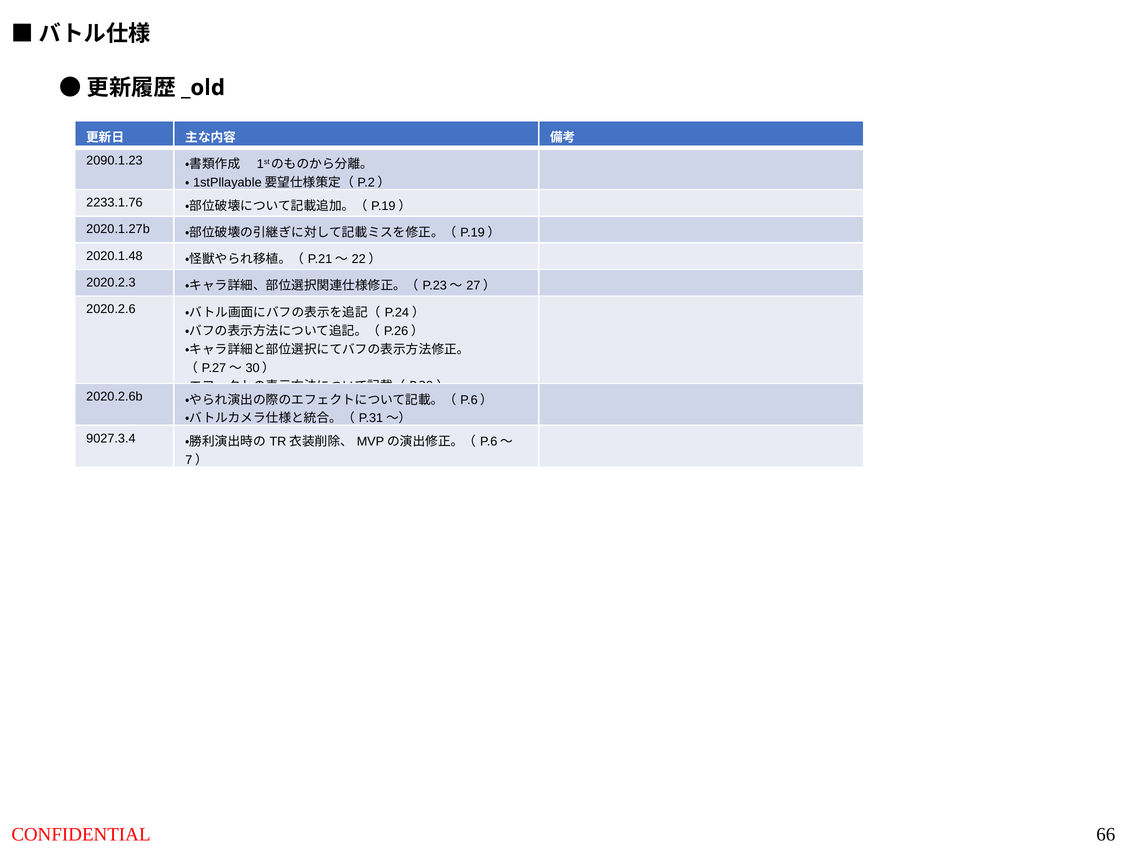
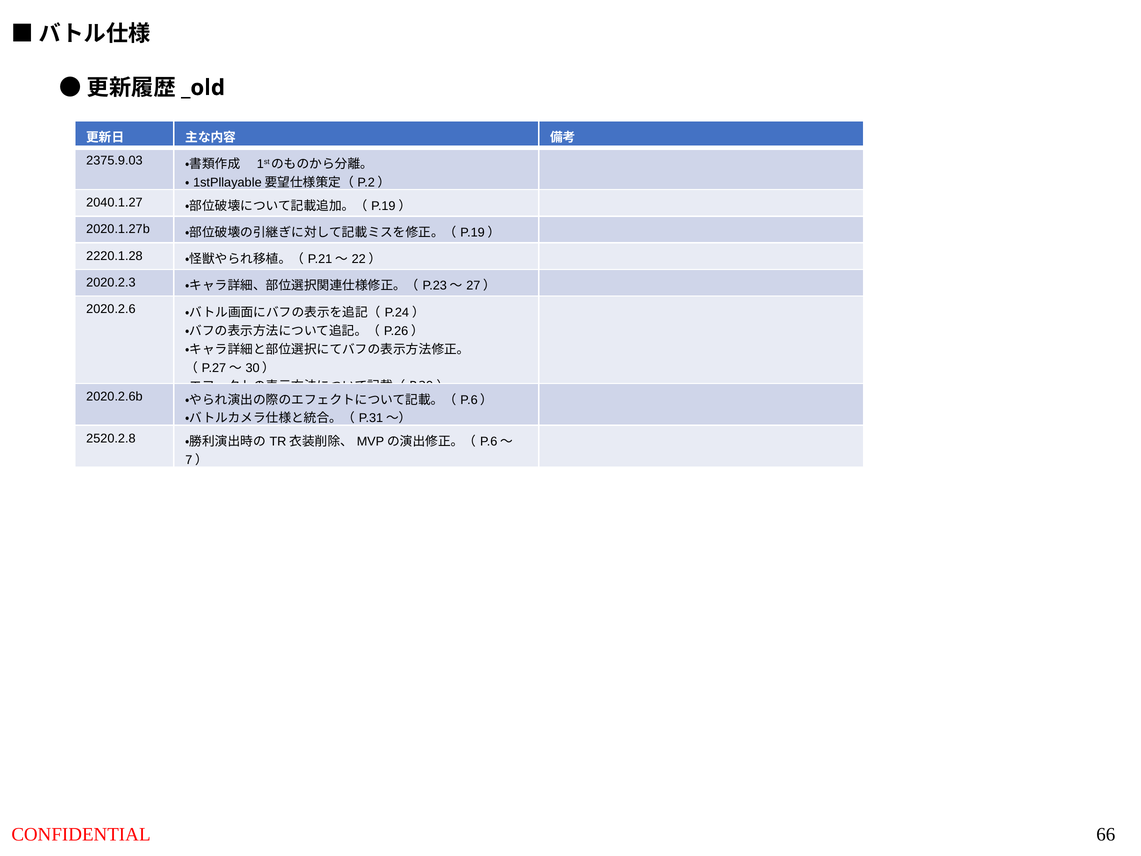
2090.1.23: 2090.1.23 -> 2375.9.03 (114, 161)
2233.1.76: 2233.1.76 -> 2040.1.27 (114, 203)
2020.1.48: 2020.1.48 -> 2220.1.28 (114, 256)
9027.3.4: 9027.3.4 -> 2520.2.8 (111, 438)
